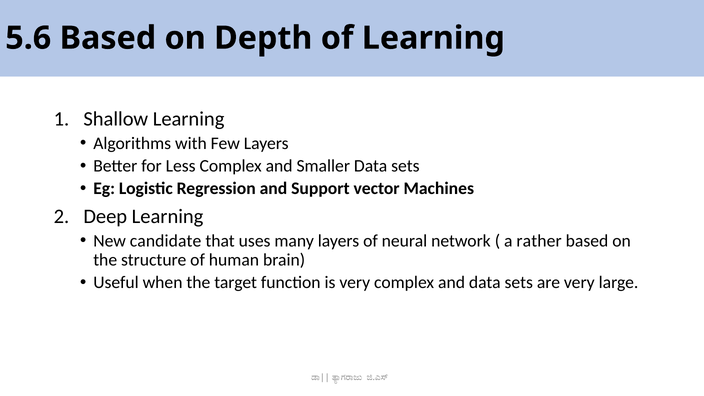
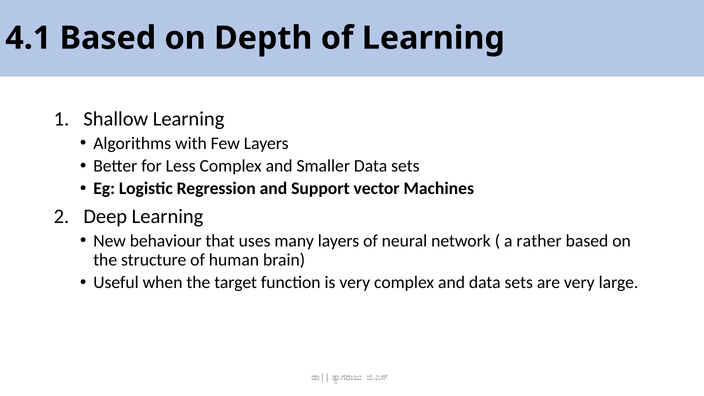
5.6: 5.6 -> 4.1 (28, 38)
candidate: candidate -> behaviour (166, 241)
